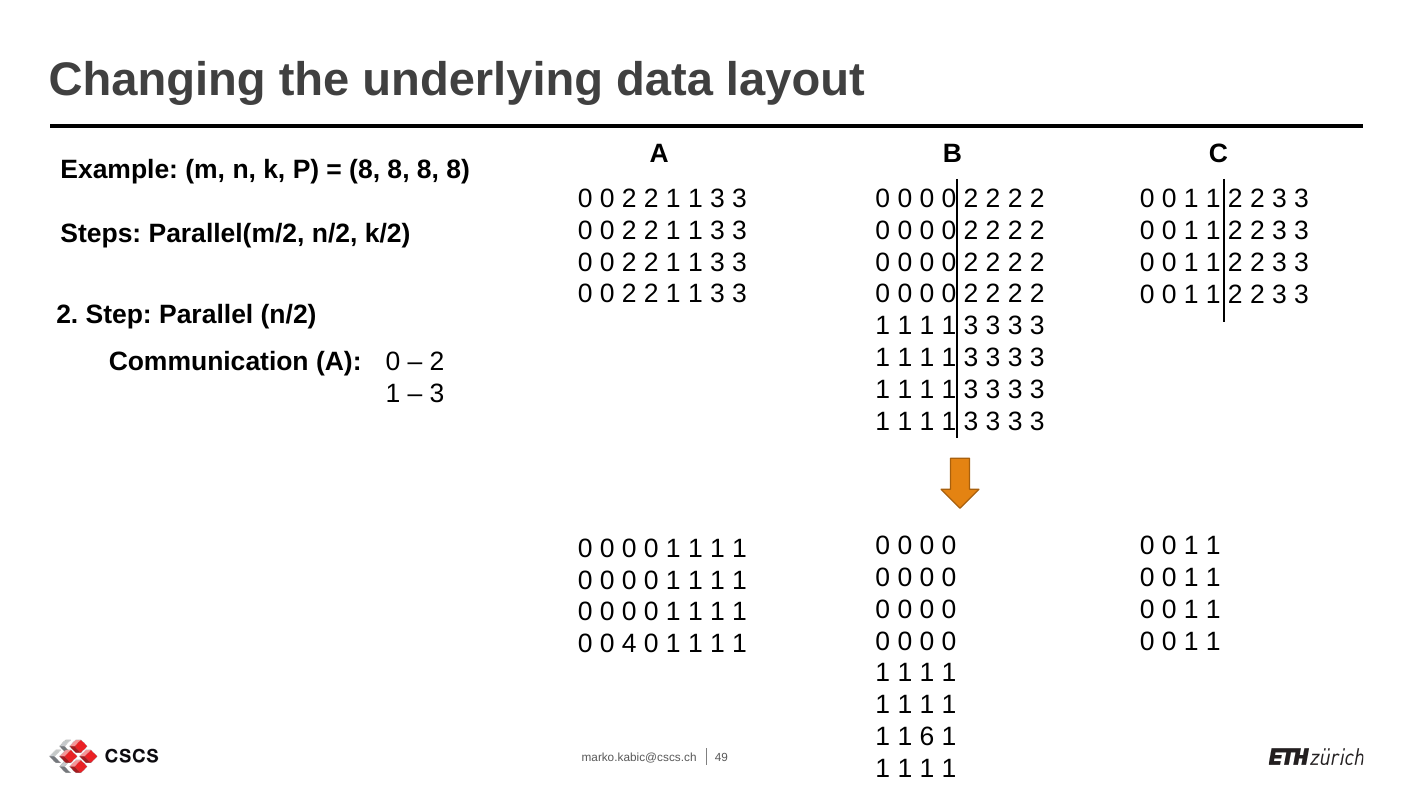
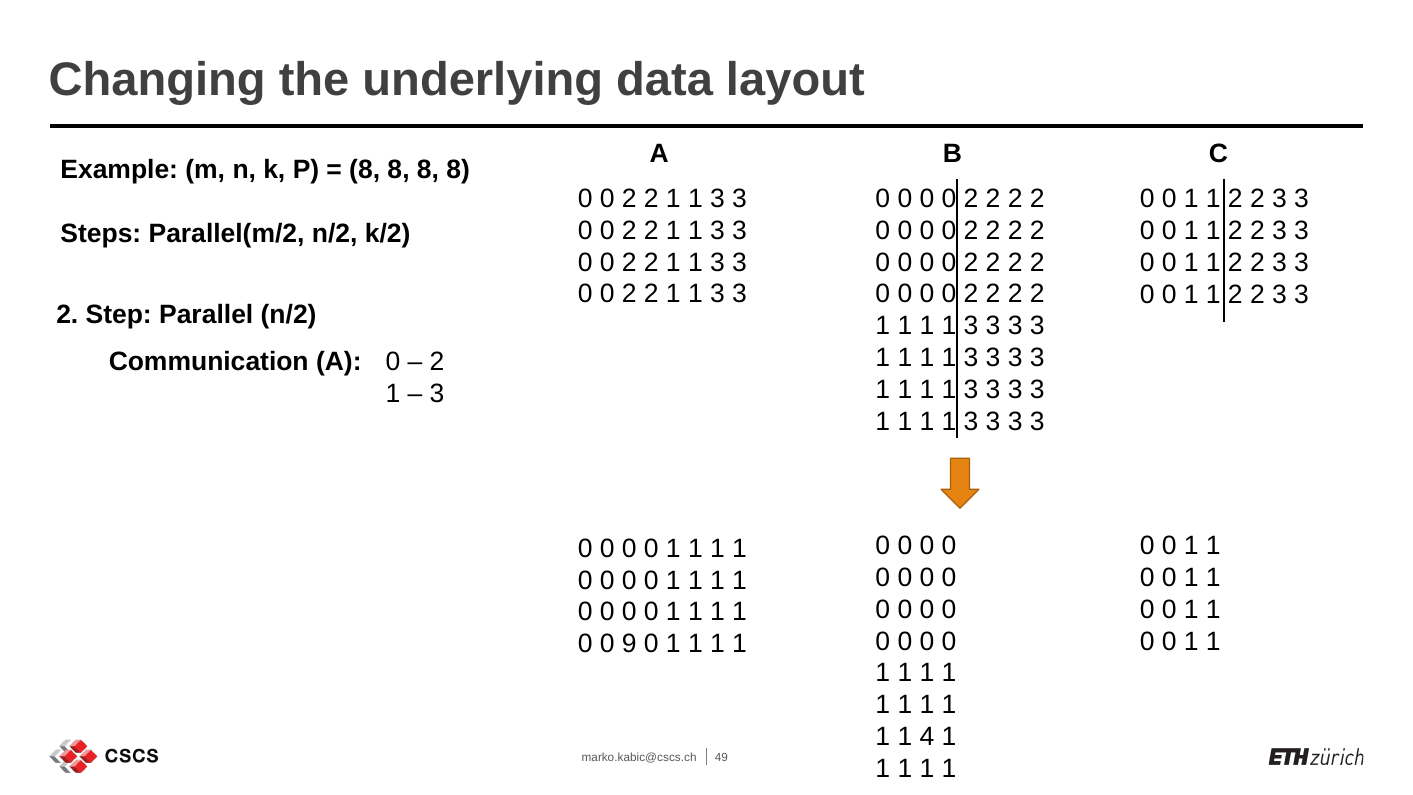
4: 4 -> 9 (629, 644)
6: 6 -> 4 (927, 737)
